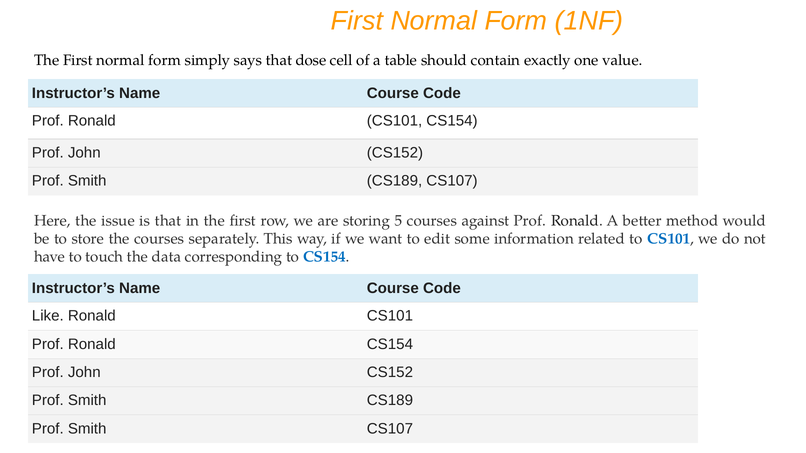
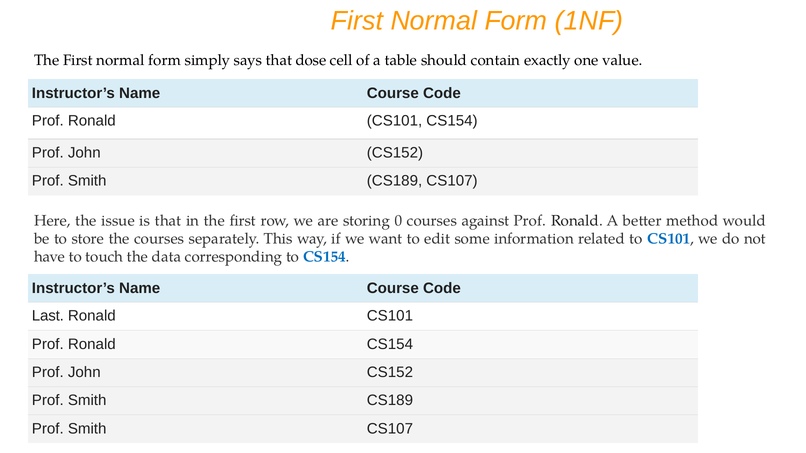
5: 5 -> 0 (398, 221)
Like: Like -> Last (48, 316)
